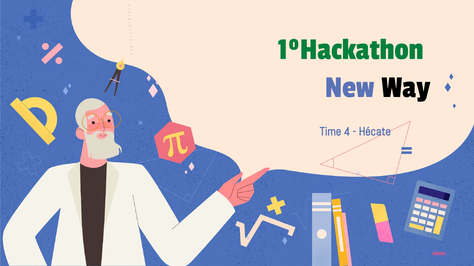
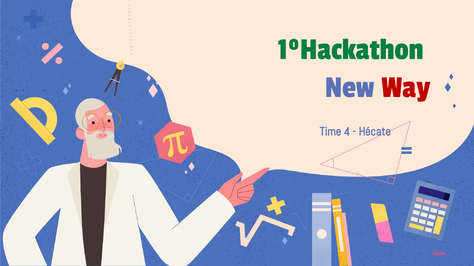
Way colour: black -> red (406, 87)
